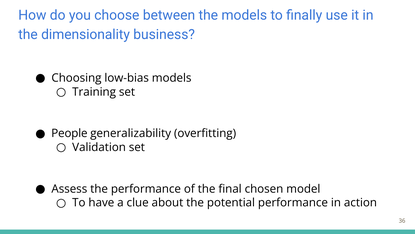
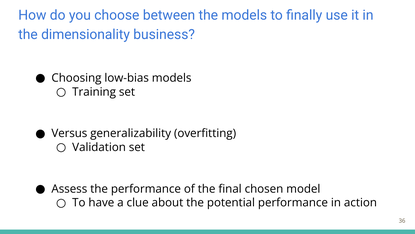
People: People -> Versus (69, 133)
